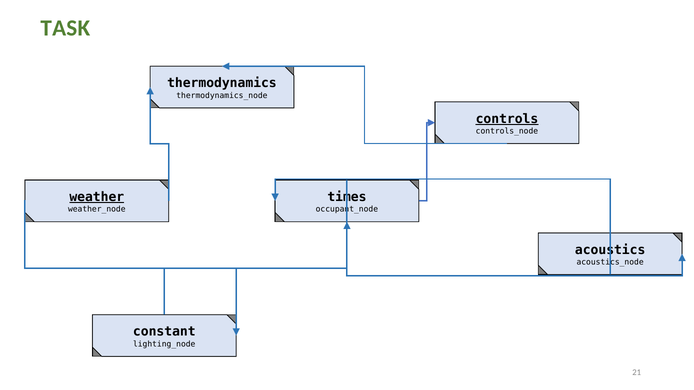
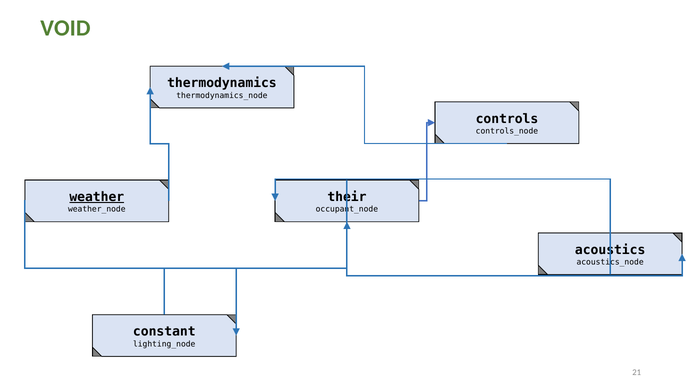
TASK: TASK -> VOID (65, 28)
controls underline: present -> none (507, 119)
times: times -> their (347, 197)
